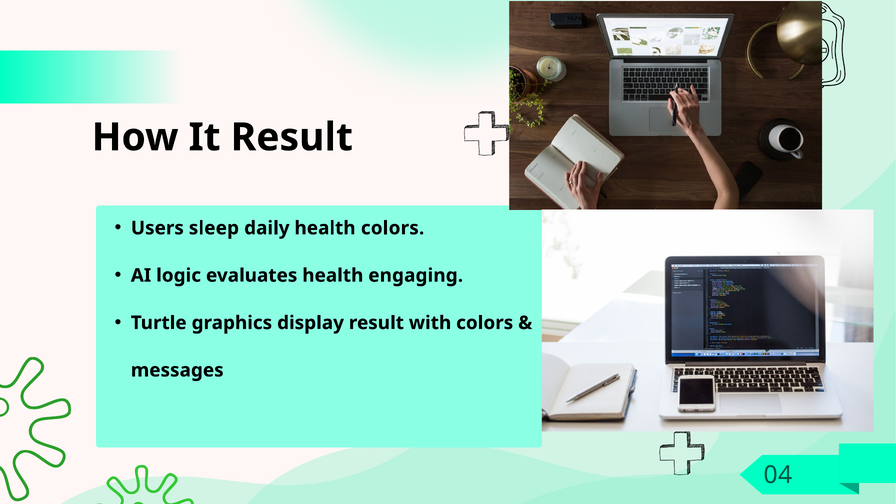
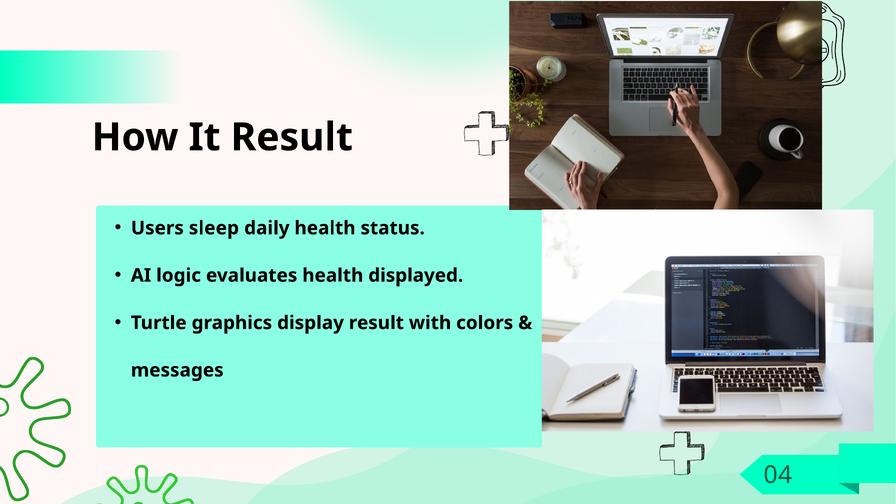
health colors: colors -> status (393, 228)
engaging: engaging -> displayed (416, 275)
